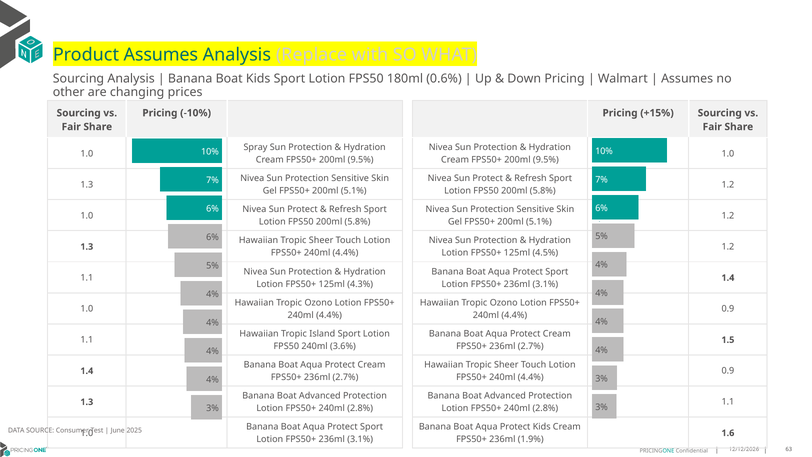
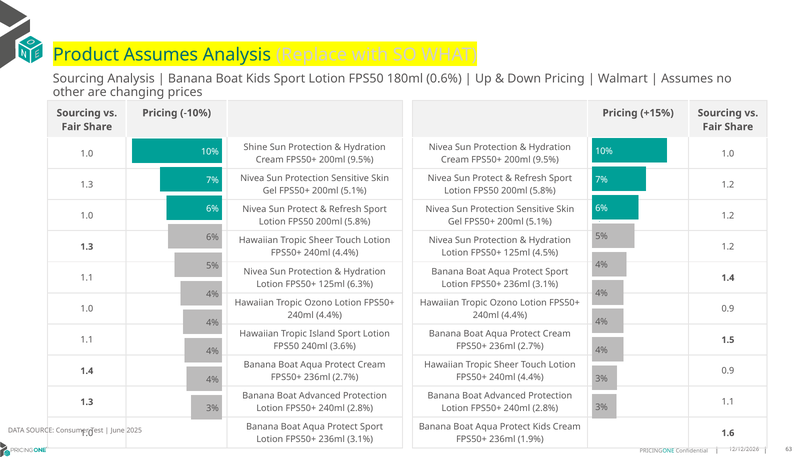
Spray: Spray -> Shine (255, 147)
4.3%: 4.3% -> 6.3% (360, 284)
